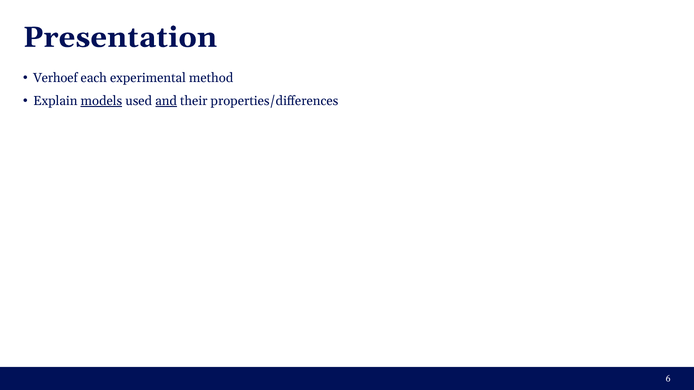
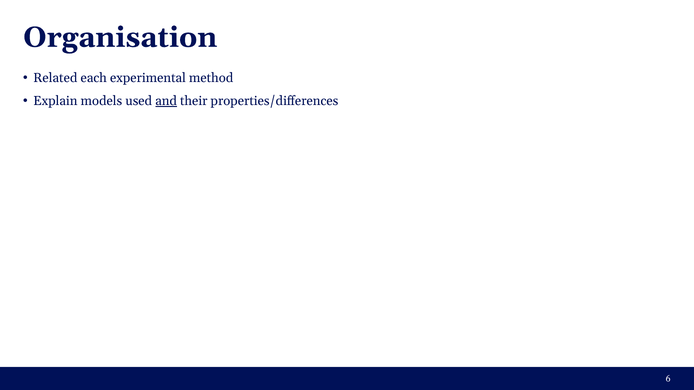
Presentation: Presentation -> Organisation (120, 37)
Verhoef: Verhoef -> Related (55, 78)
models underline: present -> none (101, 101)
